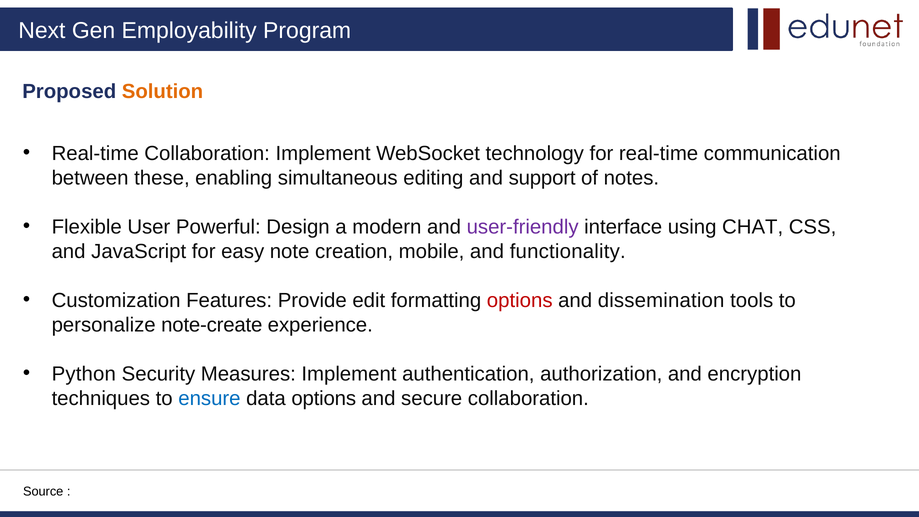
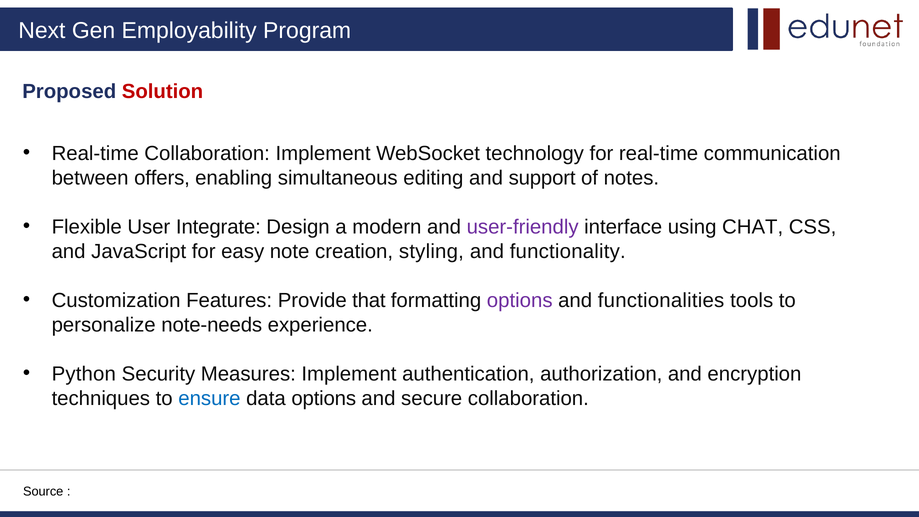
Solution colour: orange -> red (162, 91)
these: these -> offers (162, 178)
Powerful: Powerful -> Integrate (218, 227)
mobile: mobile -> styling (431, 251)
edit: edit -> that (369, 300)
options colour: red -> purple (520, 300)
dissemination: dissemination -> functionalities (661, 300)
note-create: note-create -> note-needs (212, 325)
